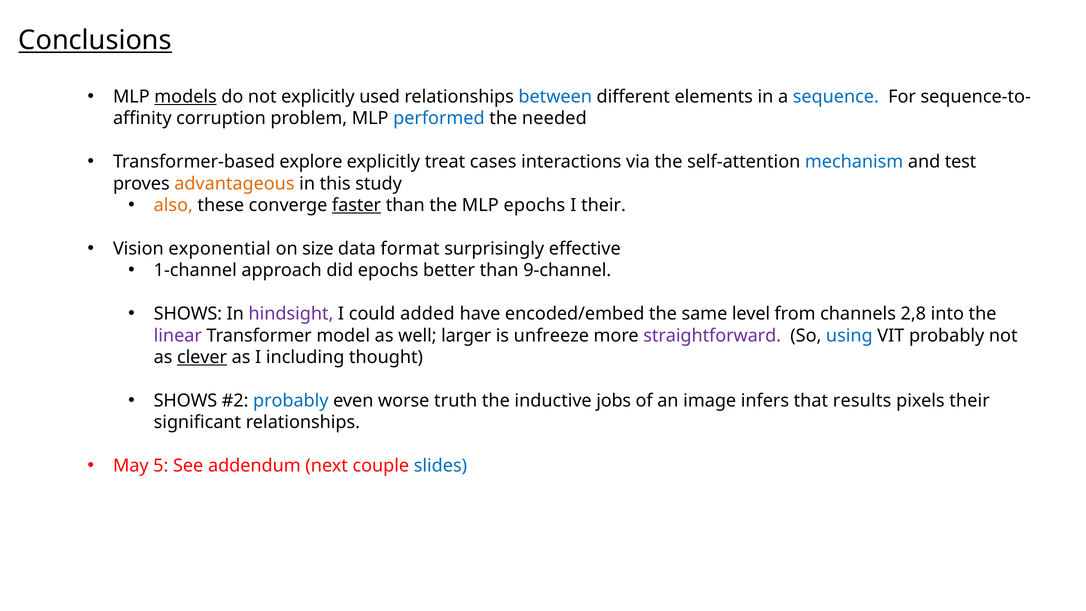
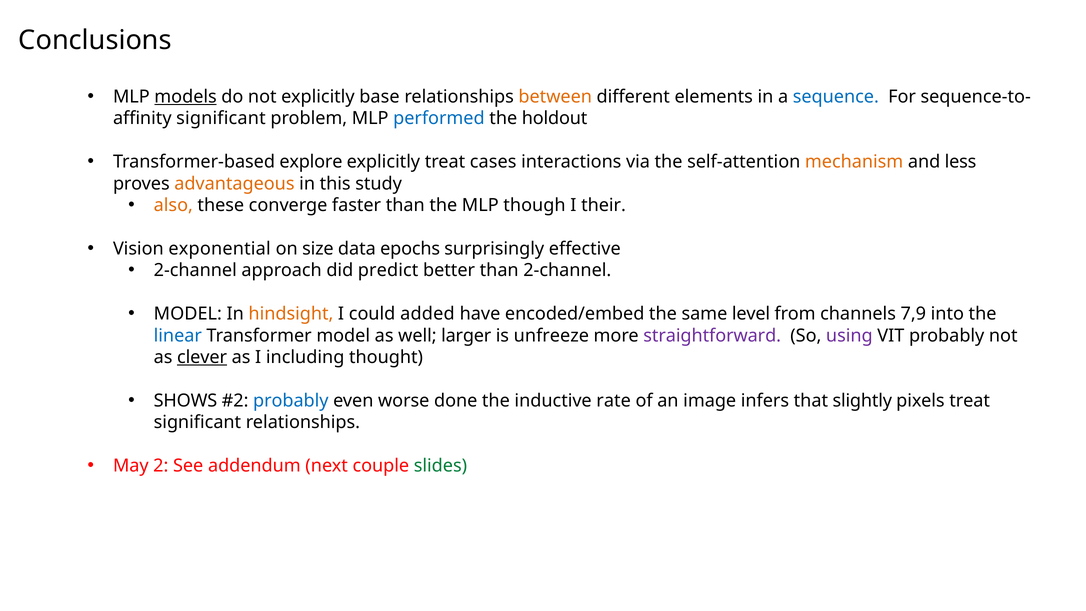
Conclusions underline: present -> none (95, 40)
used: used -> base (379, 97)
between colour: blue -> orange (555, 97)
corruption: corruption -> significant (221, 118)
needed: needed -> holdout (555, 118)
mechanism colour: blue -> orange (854, 162)
test: test -> less (960, 162)
faster underline: present -> none (357, 205)
MLP epochs: epochs -> though (535, 205)
format: format -> epochs (410, 249)
1-channel: 1-channel -> 2-channel (195, 270)
did epochs: epochs -> predict (388, 270)
than 9-channel: 9-channel -> 2-channel (567, 270)
SHOWS: SHOWS -> MODEL (188, 314)
hindsight colour: purple -> orange (291, 314)
2,8: 2,8 -> 7,9 (913, 314)
linear colour: purple -> blue (178, 336)
using colour: blue -> purple (849, 336)
truth: truth -> done (456, 401)
jobs: jobs -> rate (614, 401)
results: results -> slightly (862, 401)
pixels their: their -> treat (970, 401)
5: 5 -> 2 (161, 466)
slides colour: blue -> green (440, 466)
